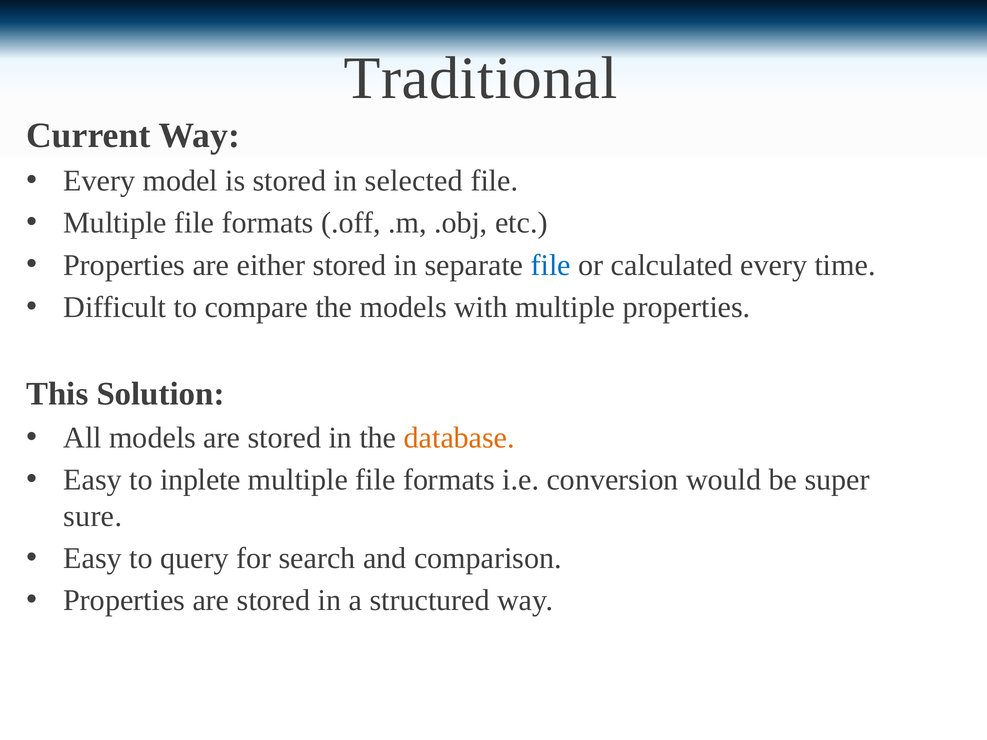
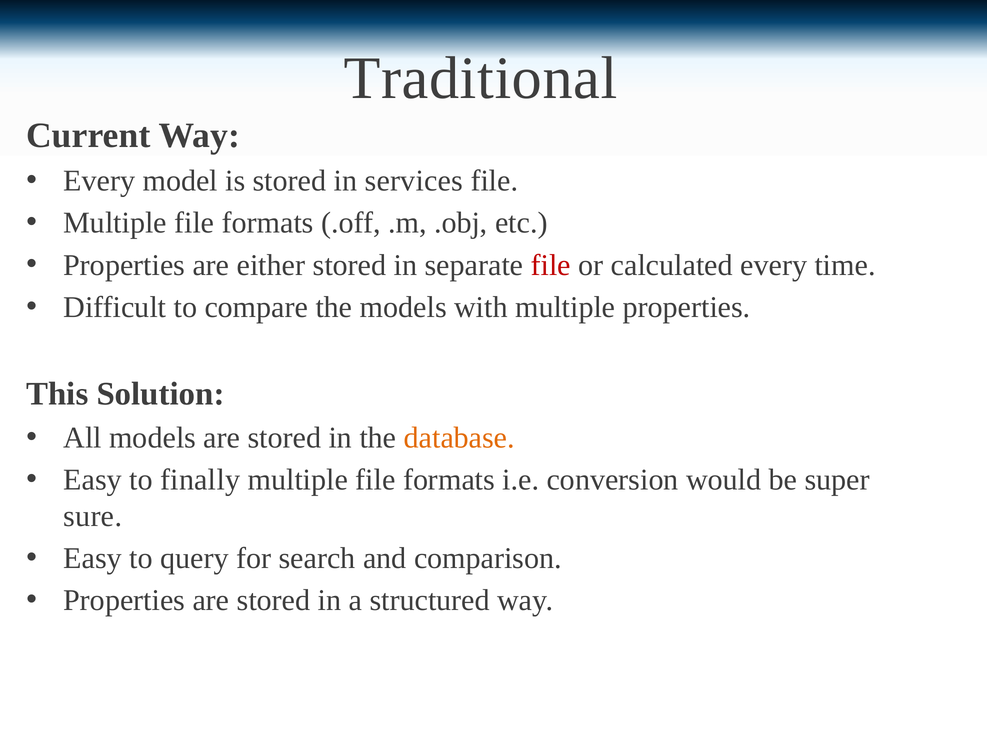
selected: selected -> services (414, 181)
file colour: blue -> red (551, 265)
inplete: inplete -> finally (200, 480)
